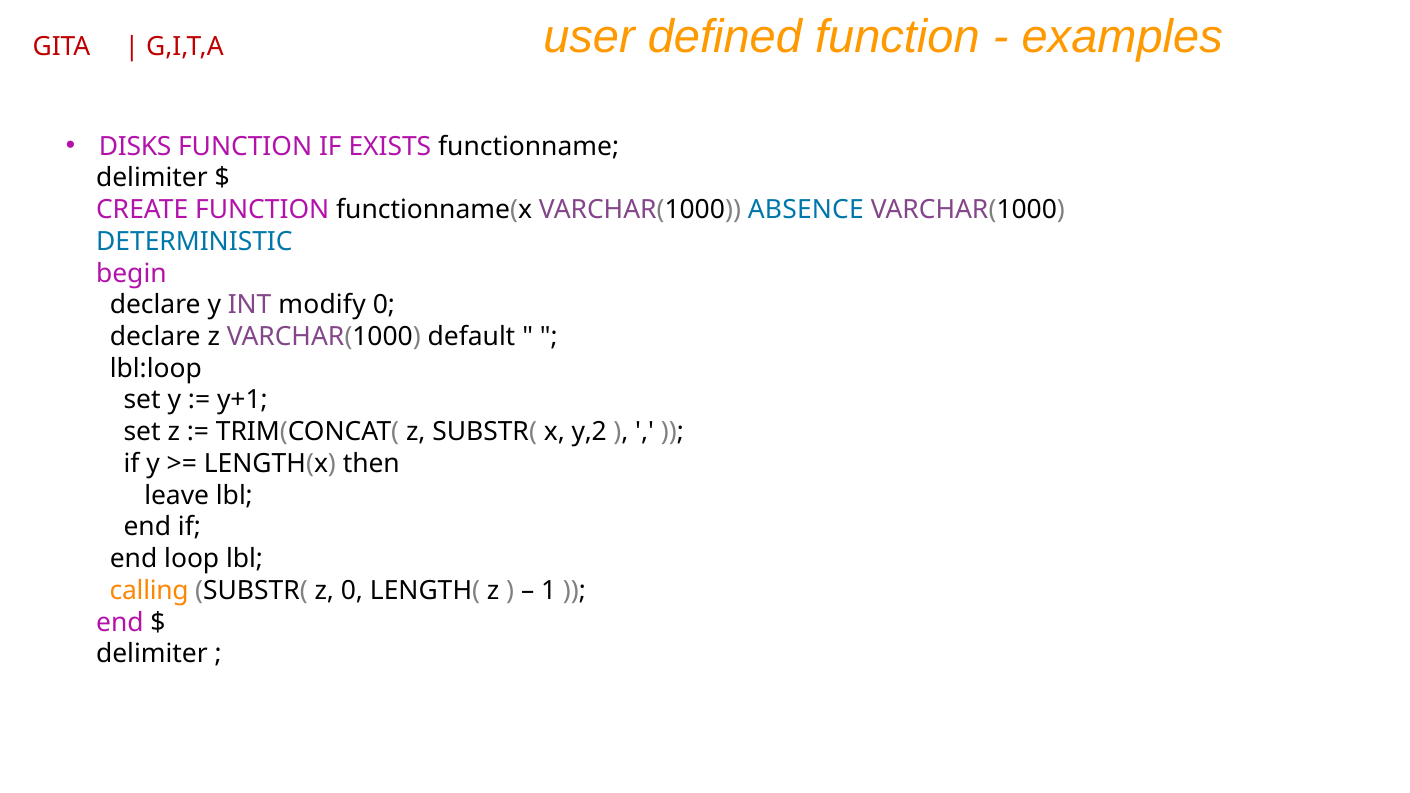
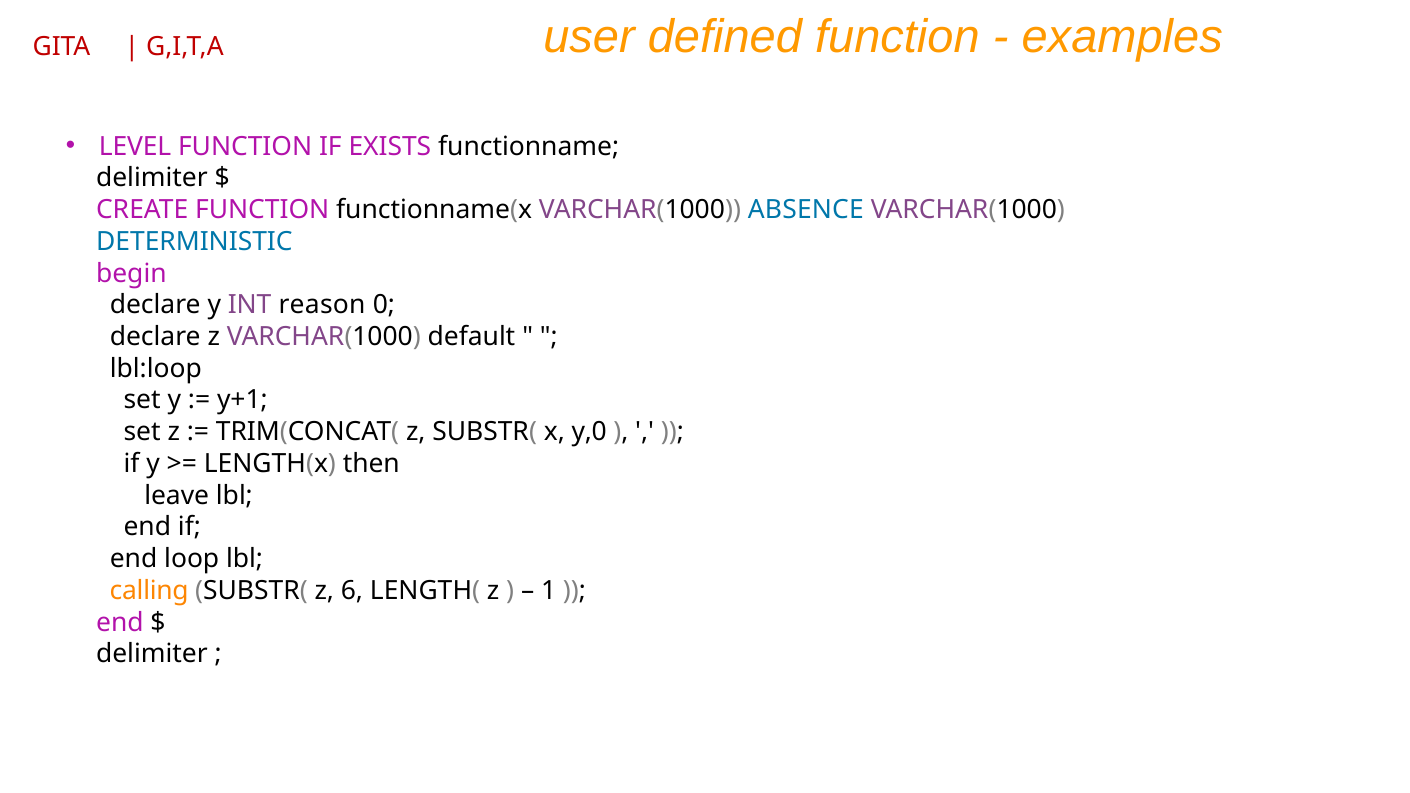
DISKS: DISKS -> LEVEL (135, 147)
modify: modify -> reason (322, 305)
y,2: y,2 -> y,0 (589, 432)
z 0: 0 -> 6 (352, 591)
